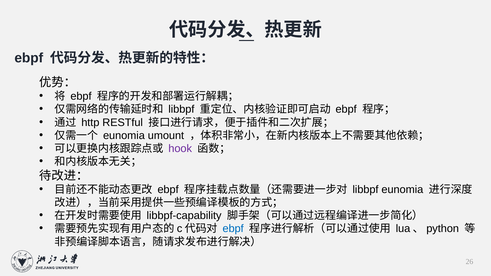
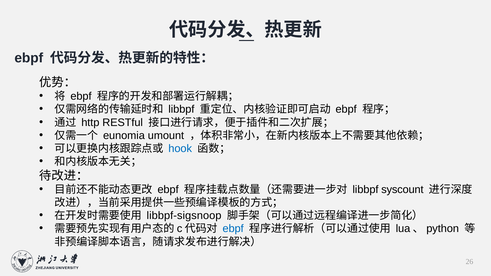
hook colour: purple -> blue (180, 149)
libbpf eunomia: eunomia -> syscount (402, 190)
libbpf-capability: libbpf-capability -> libbpf-sigsnoop (184, 216)
